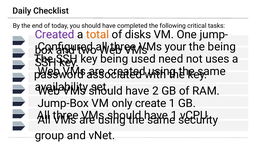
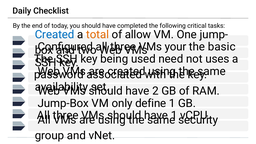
Created colour: purple -> blue (55, 34)
disks: disks -> allow (138, 34)
the being: being -> basic (222, 47)
create: create -> define (151, 103)
